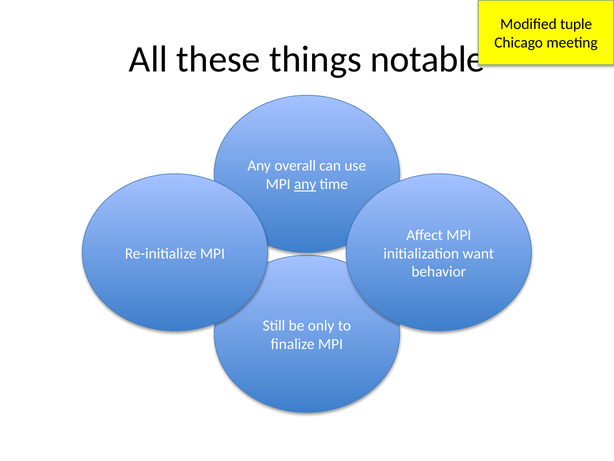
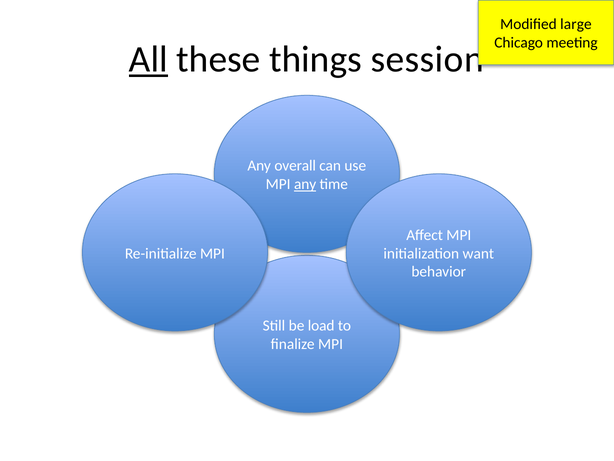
tuple: tuple -> large (576, 24)
All underline: none -> present (148, 59)
notable: notable -> session (427, 59)
only: only -> load (321, 325)
